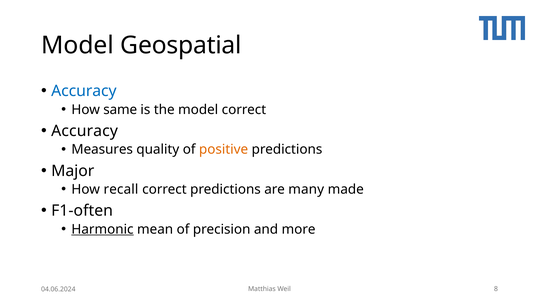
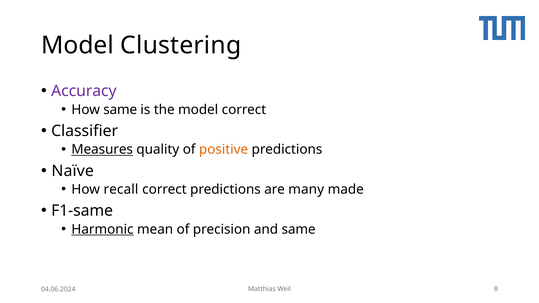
Geospatial: Geospatial -> Clustering (181, 45)
Accuracy colour: blue -> purple (84, 91)
Accuracy: Accuracy -> Classifier (85, 131)
Measures underline: none -> present (102, 150)
Major: Major -> Naïve (73, 171)
F1-often: F1-often -> F1-same (82, 211)
and more: more -> same (299, 229)
